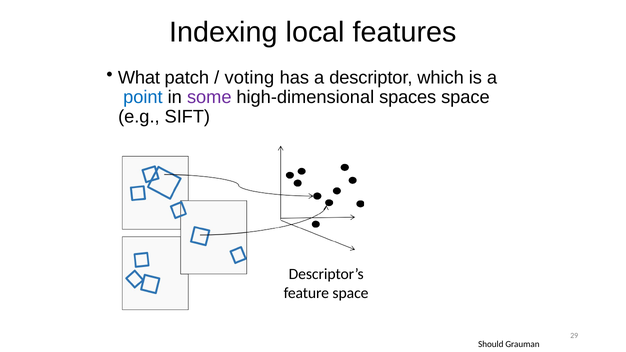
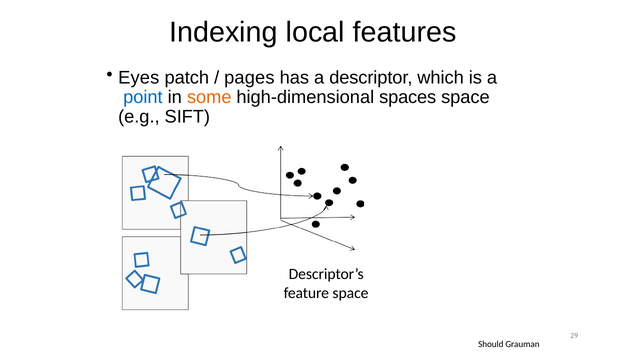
What: What -> Eyes (139, 78)
voting: voting -> pages (249, 78)
some colour: purple -> orange (209, 97)
